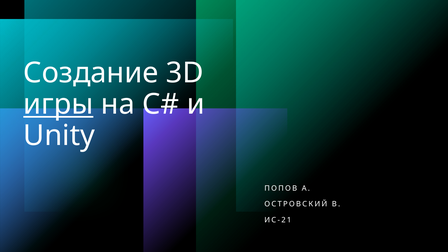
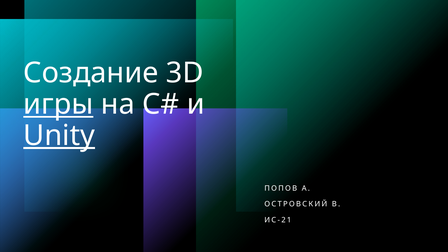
Unity underline: none -> present (59, 136)
